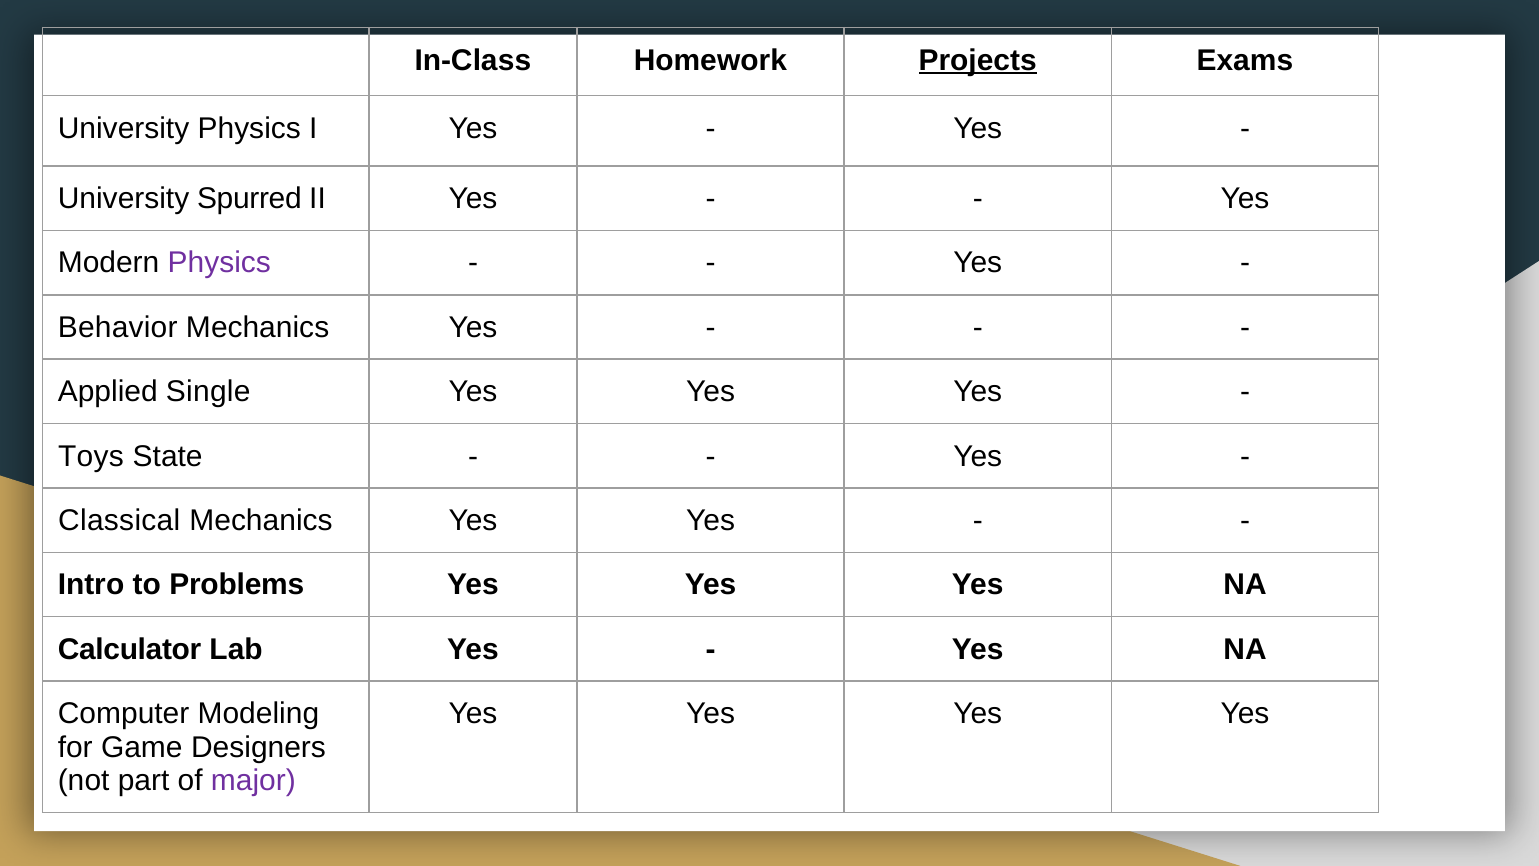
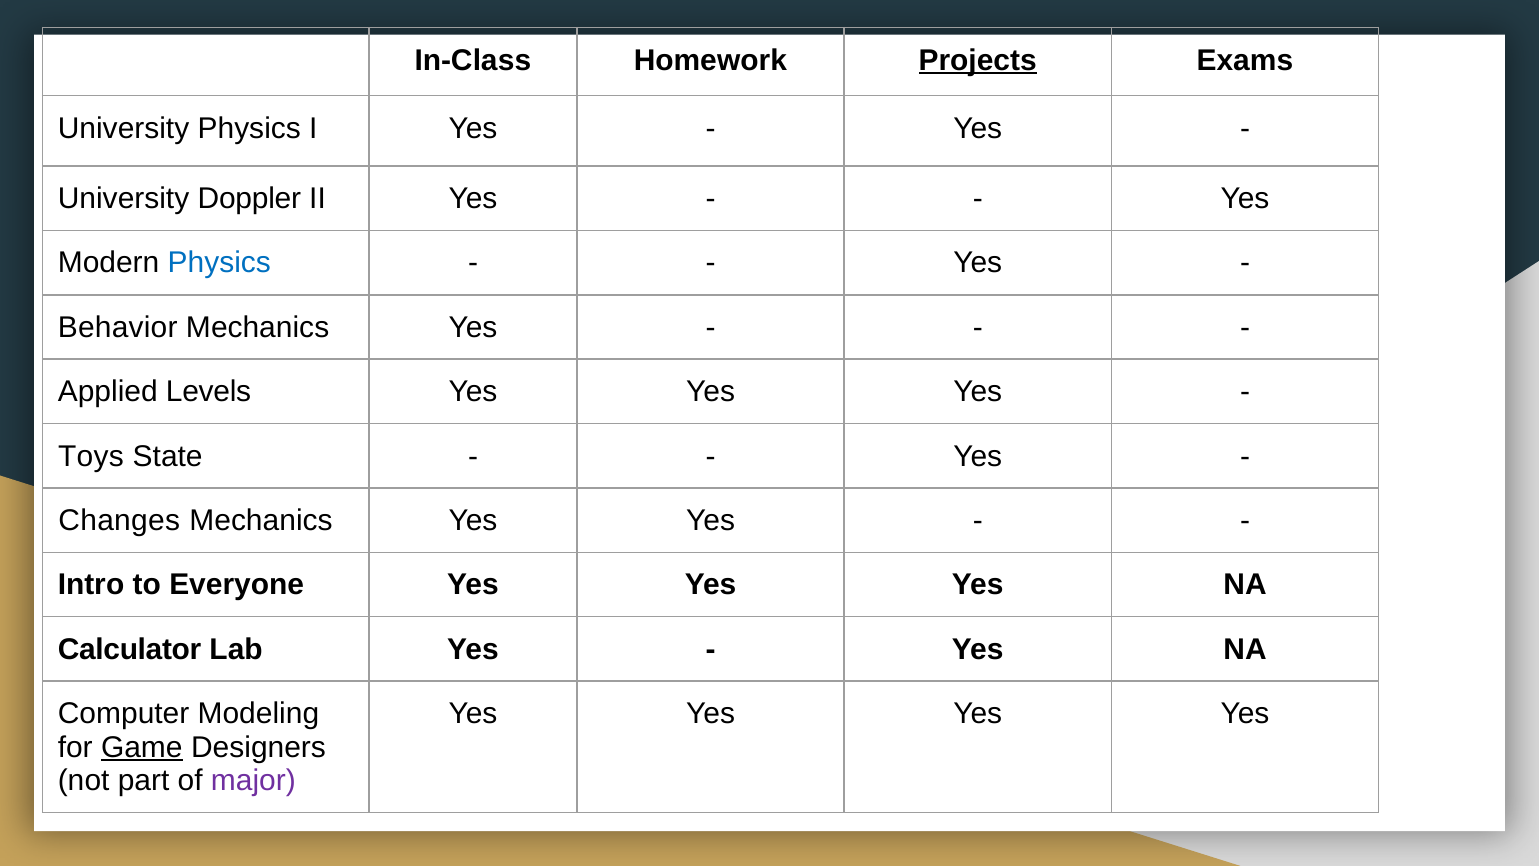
Spurred: Spurred -> Doppler (249, 199)
Physics colour: purple -> blue (219, 263)
Single: Single -> Levels (209, 392)
Classical: Classical -> Changes (119, 520)
Problems: Problems -> Everyone (237, 585)
Game underline: none -> present (142, 747)
